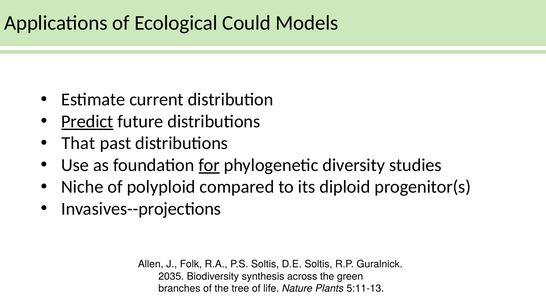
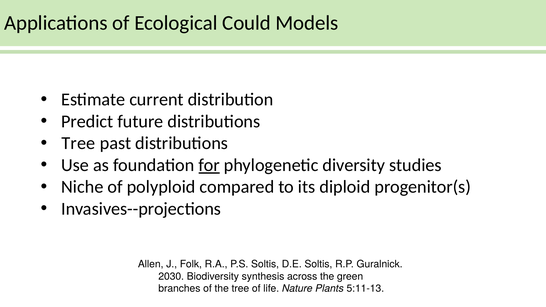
Predict underline: present -> none (87, 122)
That: That -> Tree (78, 143)
2035: 2035 -> 2030 (171, 276)
